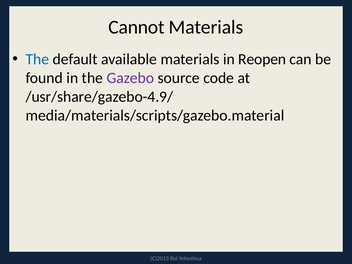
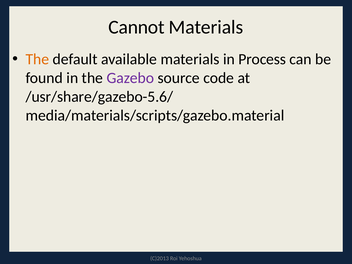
The colour: blue -> orange (37, 59)
Reopen: Reopen -> Process (262, 59)
/usr/share/gazebo-4.9/: /usr/share/gazebo-4.9/ -> /usr/share/gazebo-5.6/ (99, 97)
